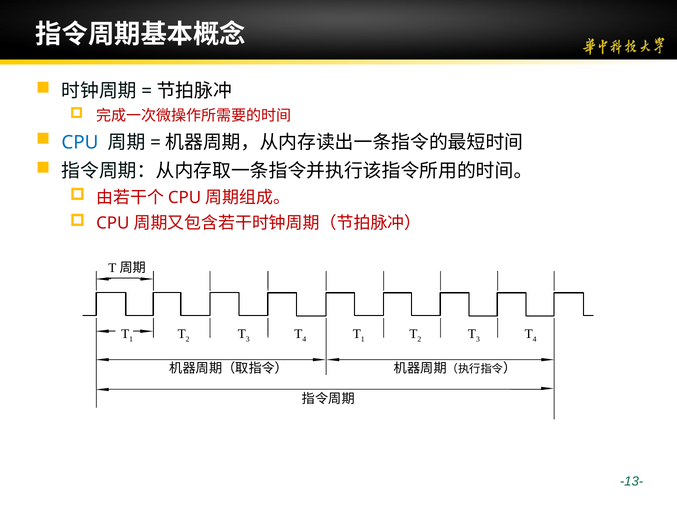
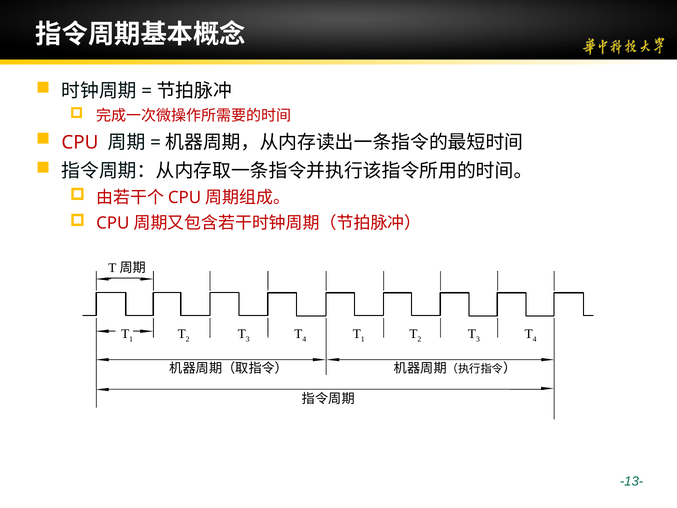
CPU colour: blue -> red (80, 142)
